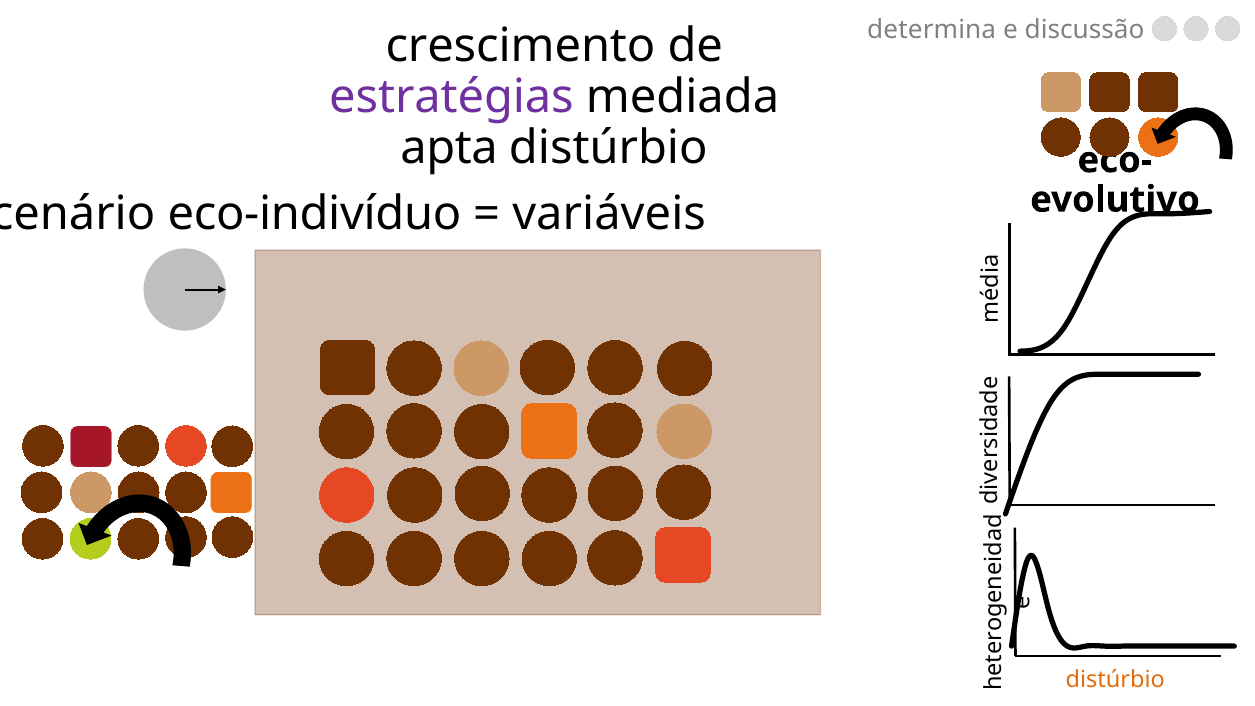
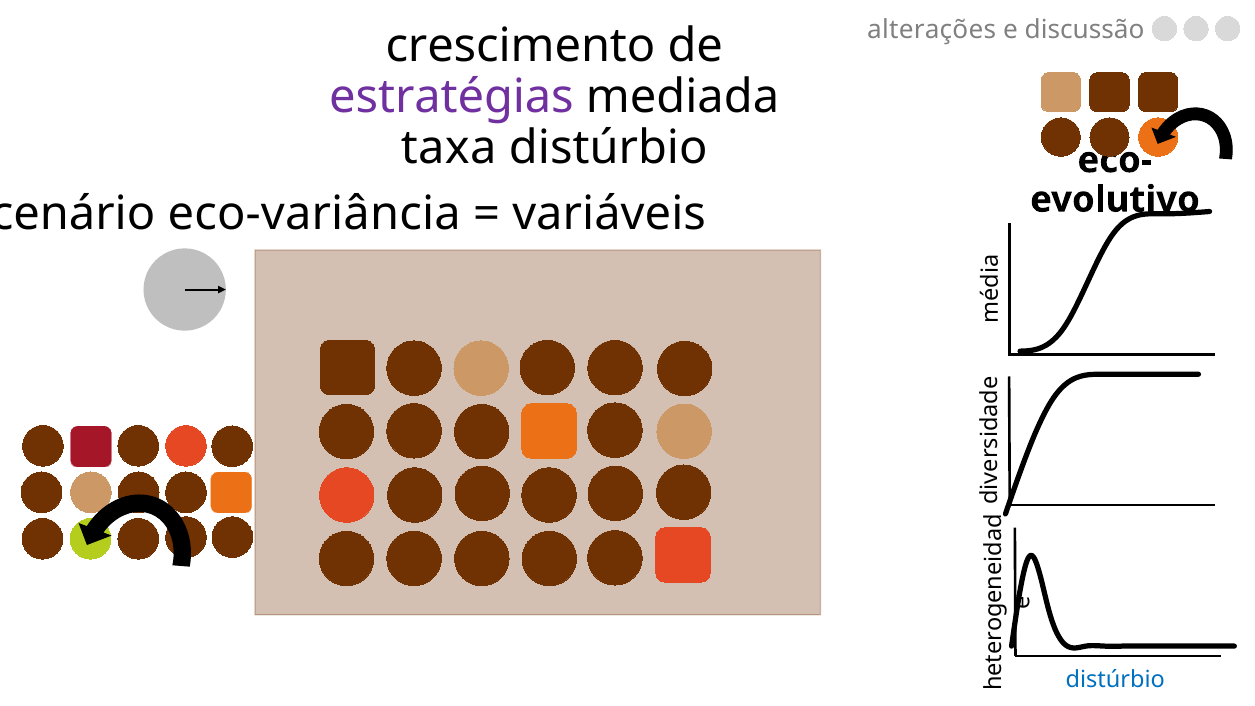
determina: determina -> alterações (932, 29)
apta: apta -> taxa (449, 148)
eco-indivíduo: eco-indivíduo -> eco-variância (314, 214)
distúrbio colour: orange -> blue (1115, 680)
